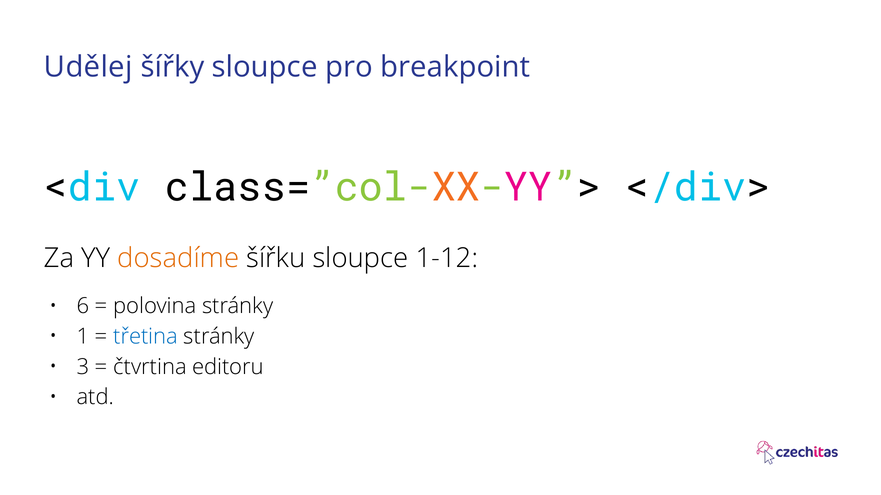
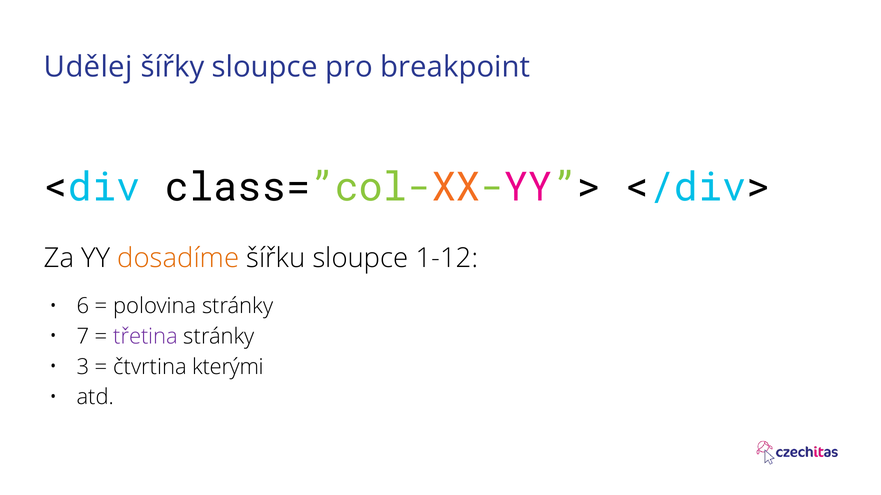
1: 1 -> 7 (83, 337)
třetina colour: blue -> purple (146, 337)
editoru: editoru -> kterými (228, 367)
